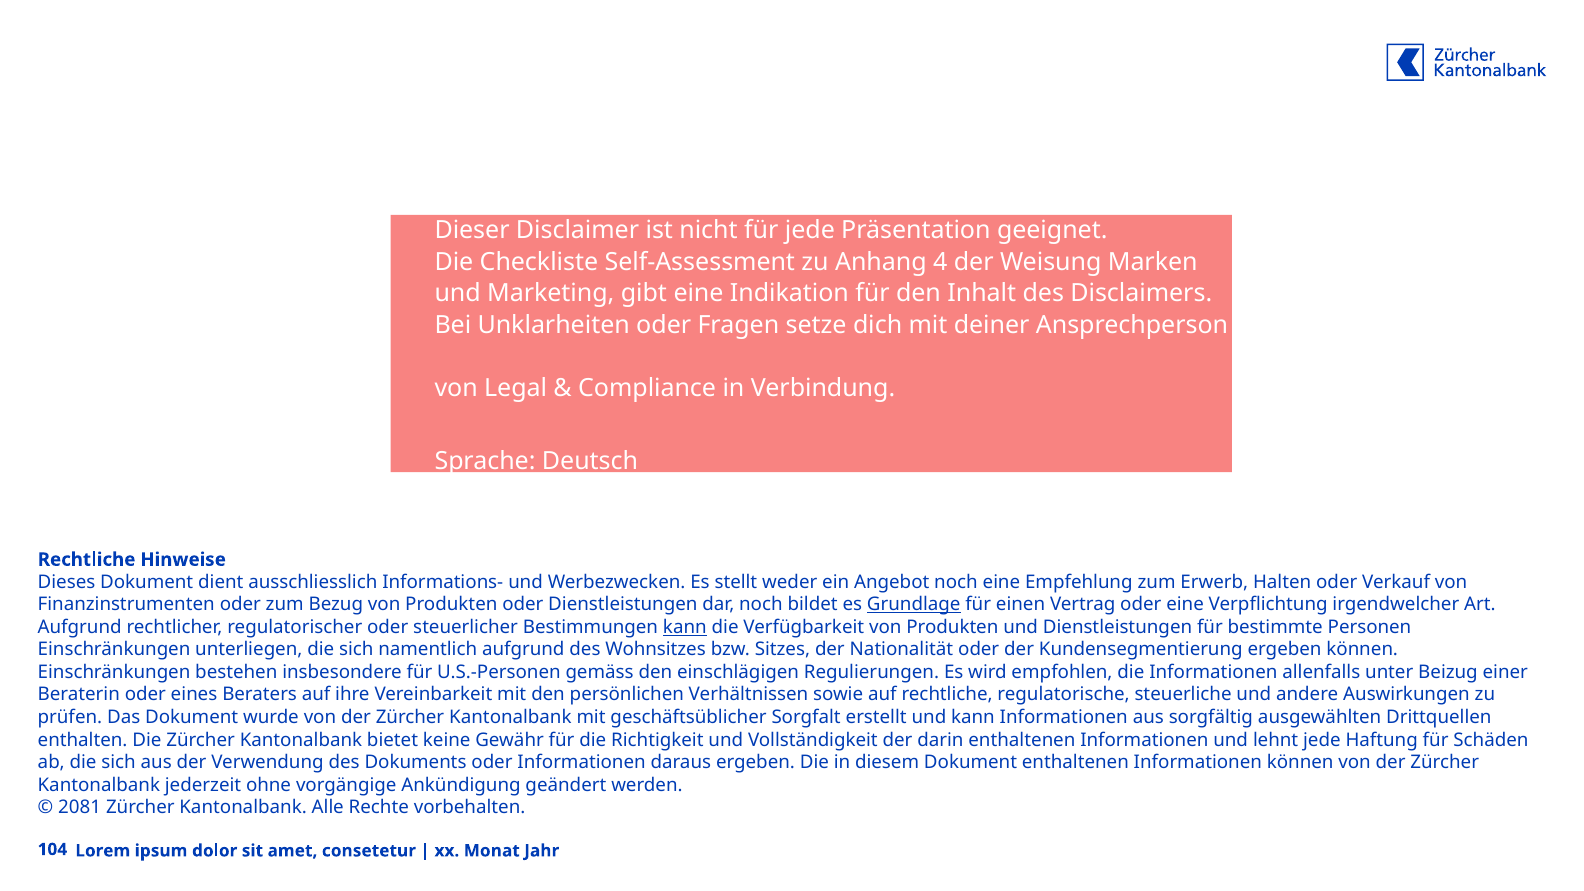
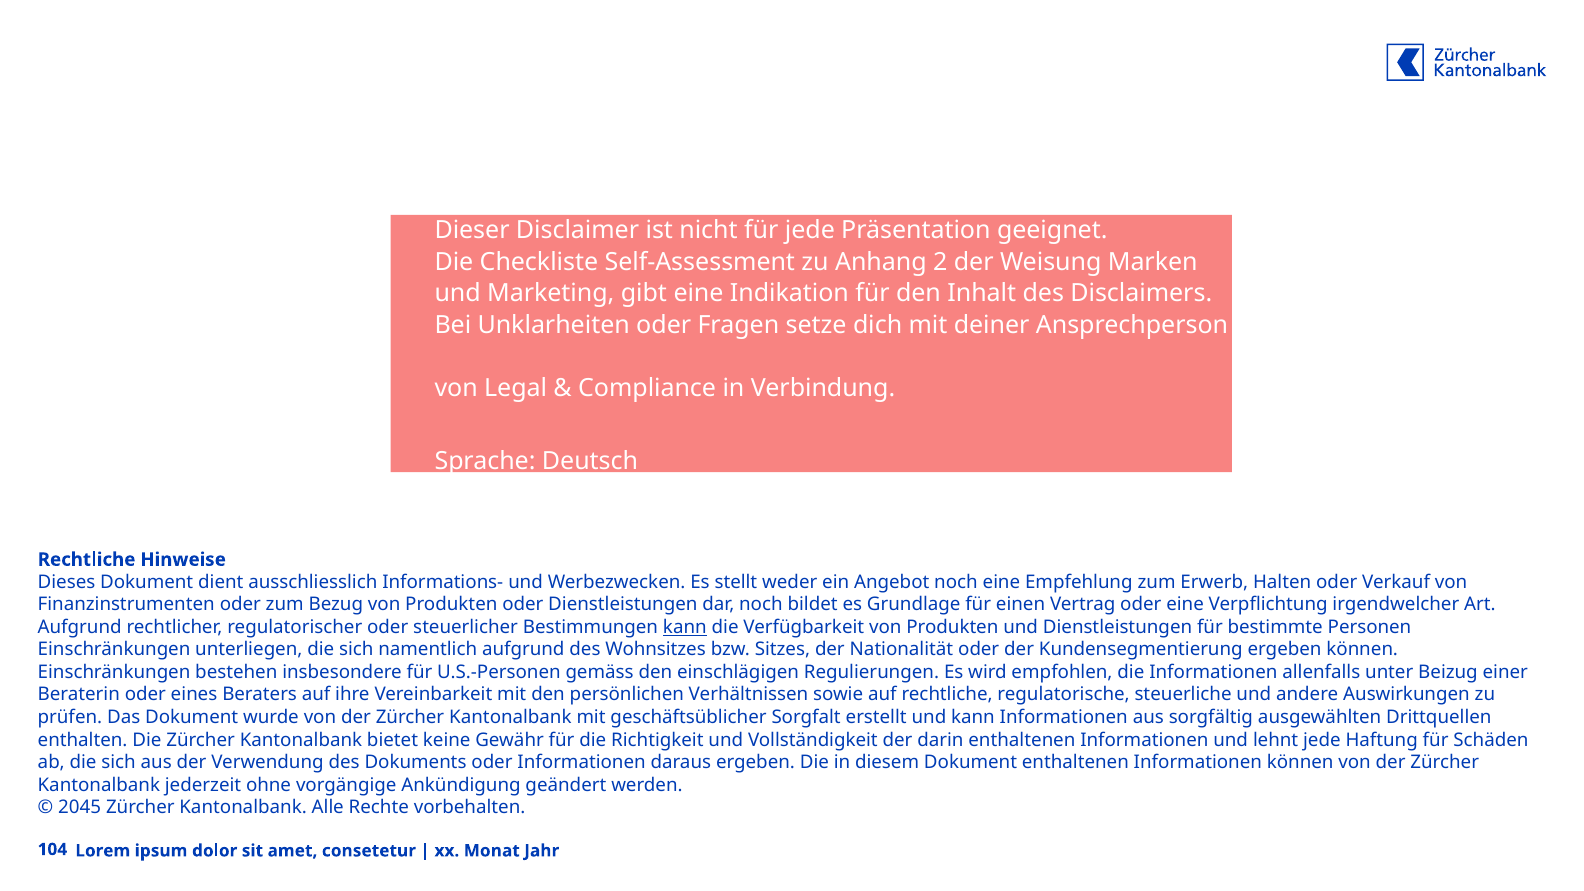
4: 4 -> 2 (940, 262)
Grundlage underline: present -> none (914, 605)
2081: 2081 -> 2045 (80, 807)
